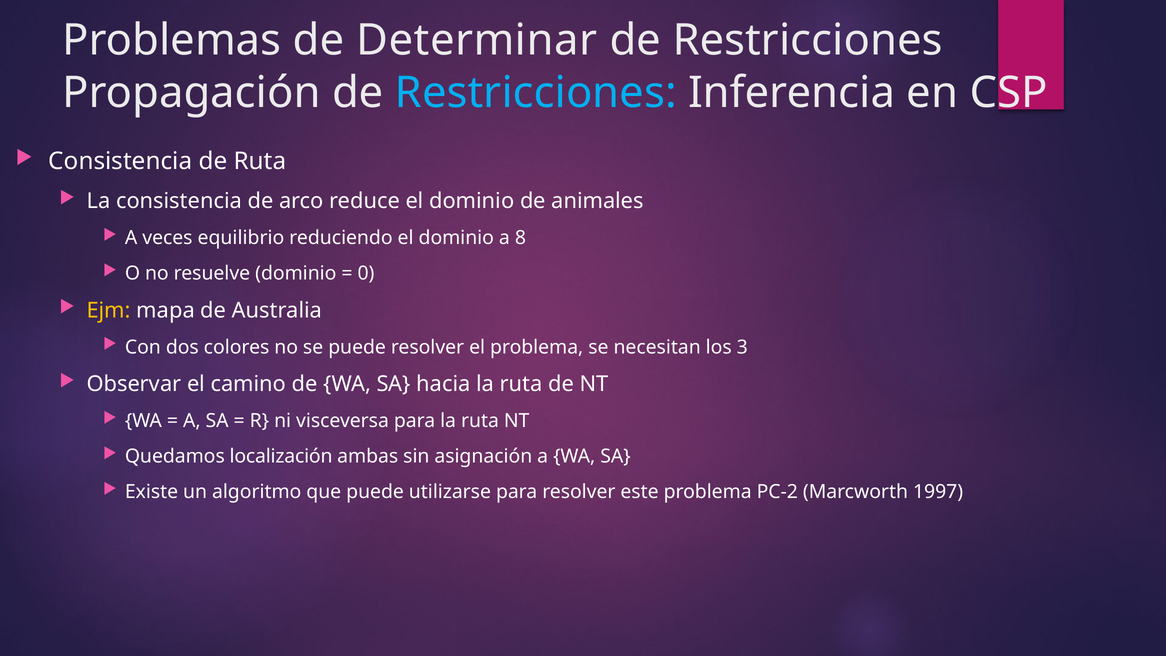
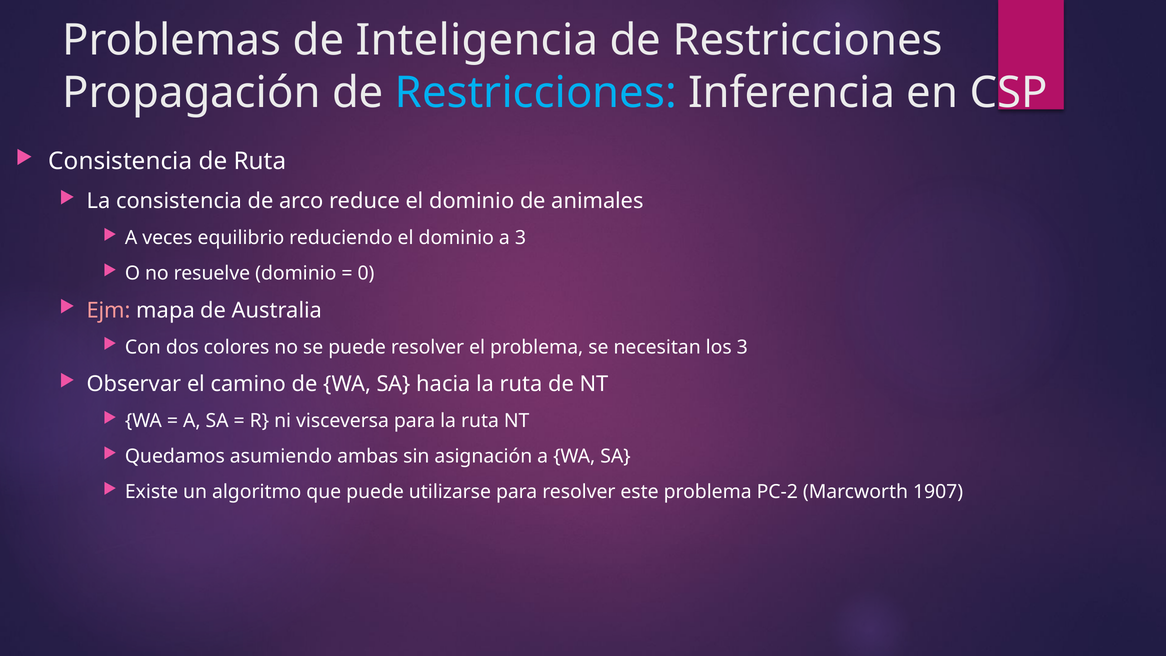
Determinar: Determinar -> Inteligencia (477, 40)
a 8: 8 -> 3 (520, 238)
Ejm colour: yellow -> pink (109, 310)
localización: localización -> asumiendo (281, 456)
1997: 1997 -> 1907 (938, 492)
